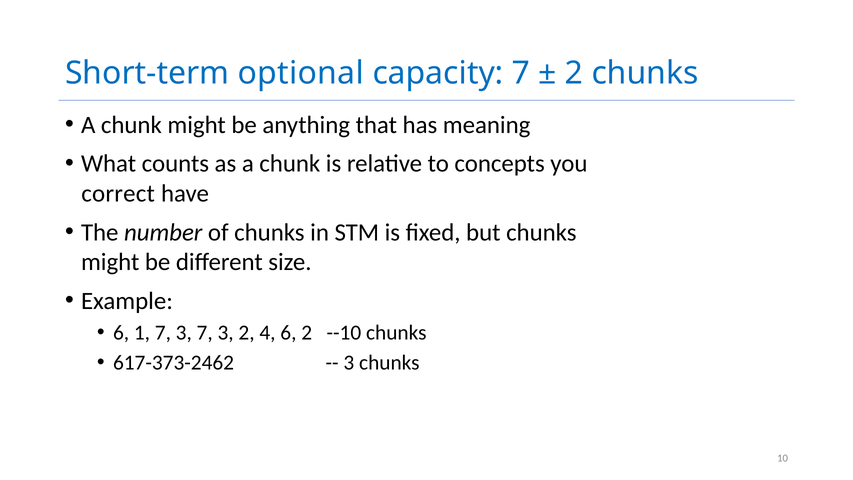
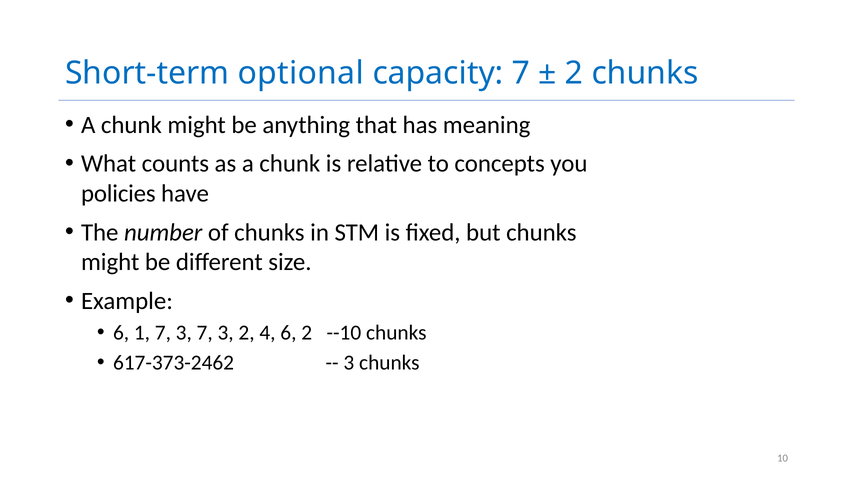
correct: correct -> policies (118, 193)
